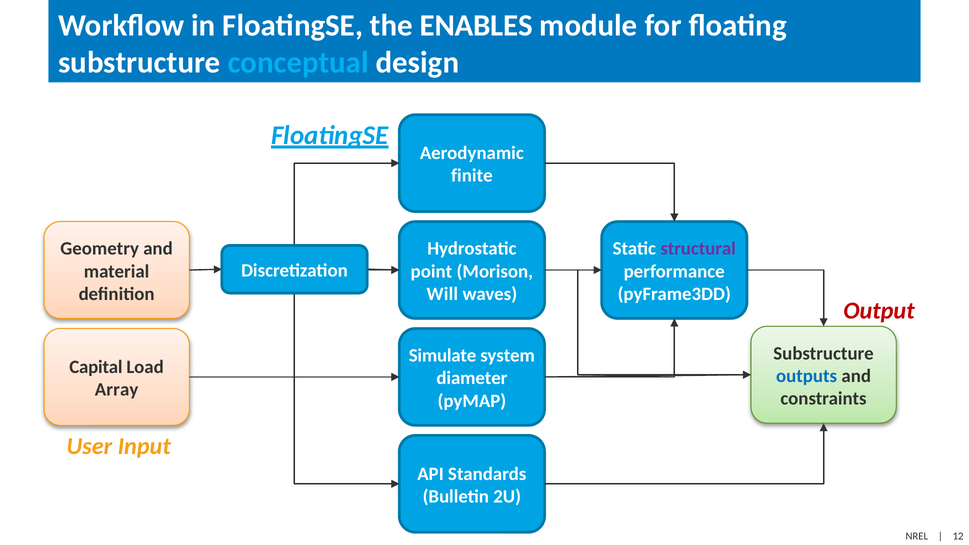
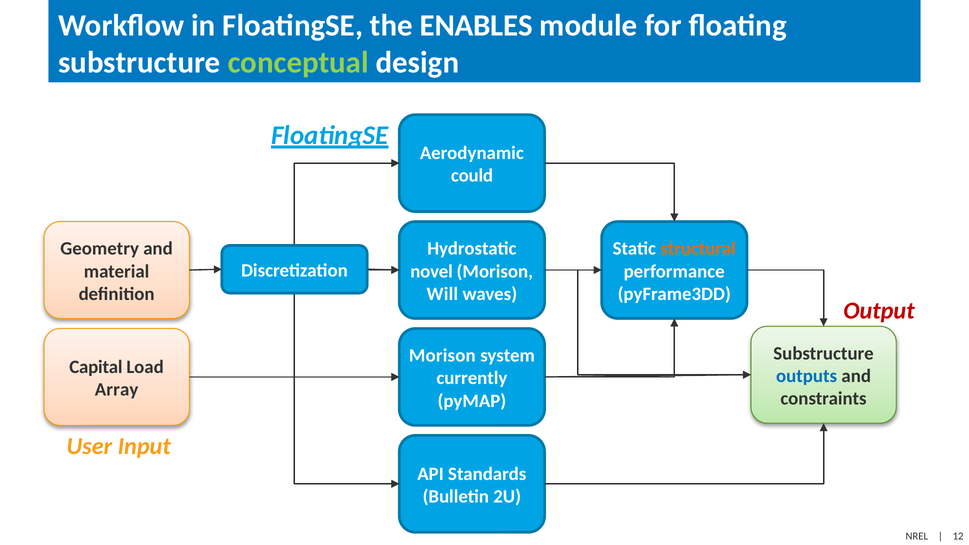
conceptual colour: light blue -> light green (298, 63)
finite: finite -> could (472, 176)
structural colour: purple -> orange (698, 249)
point: point -> novel (432, 271)
Simulate: Simulate -> Morison (442, 356)
diameter: diameter -> currently (472, 378)
